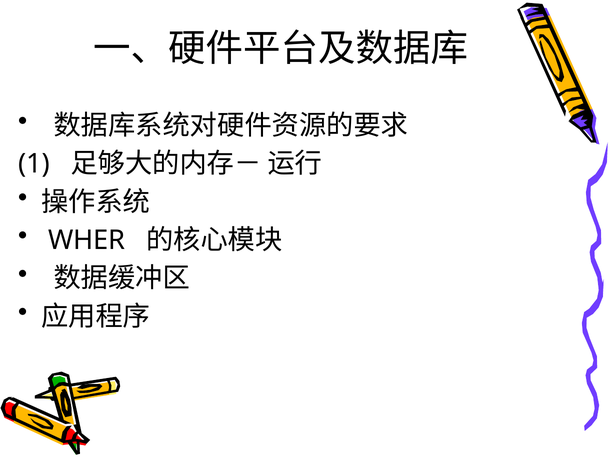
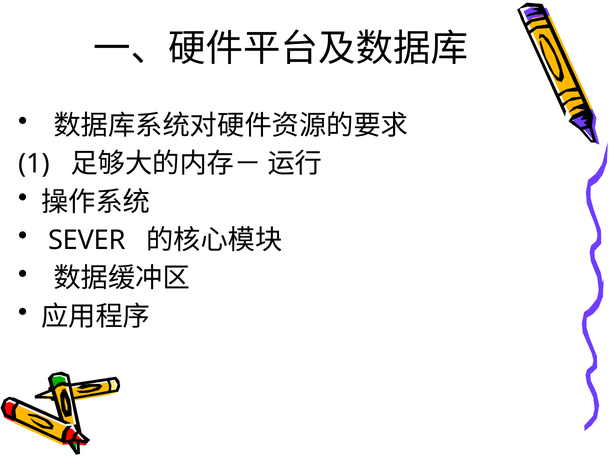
WHER: WHER -> SEVER (87, 240)
